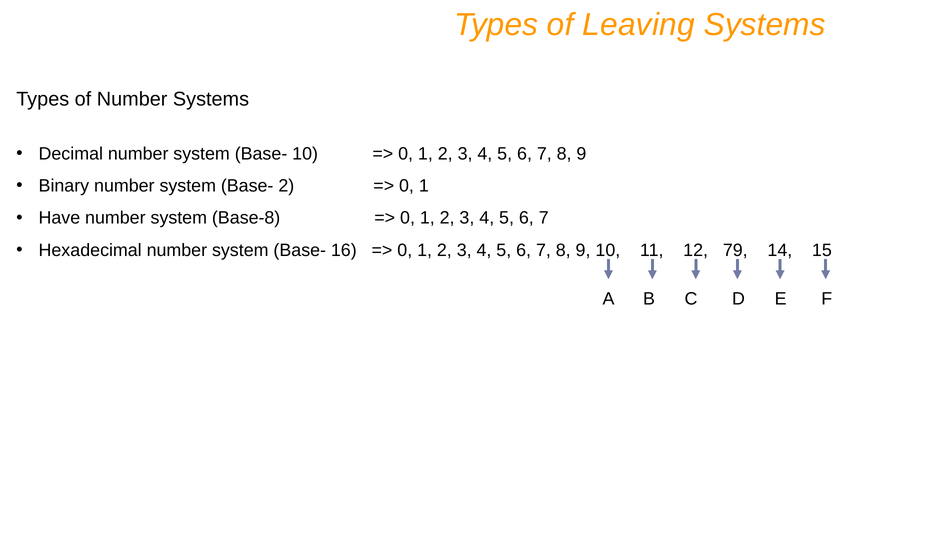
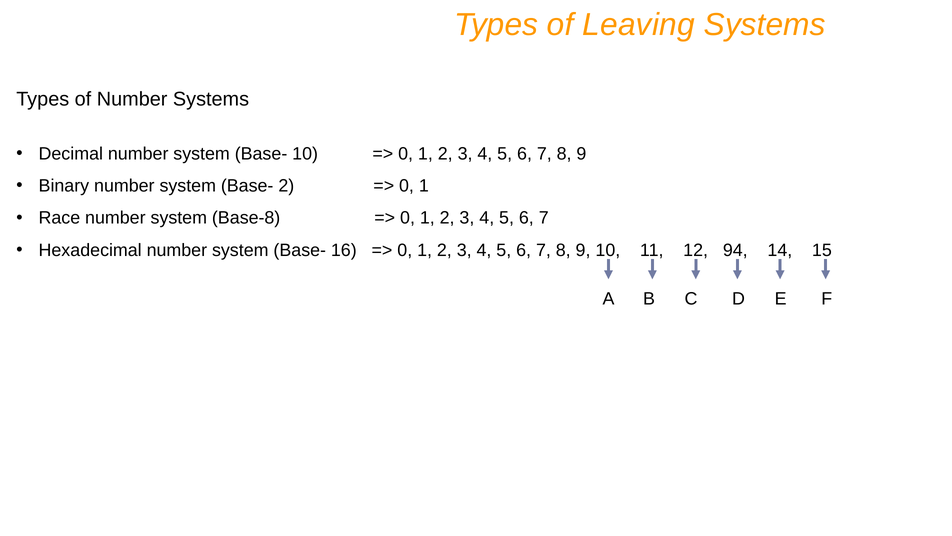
Have: Have -> Race (59, 218)
79: 79 -> 94 (735, 250)
